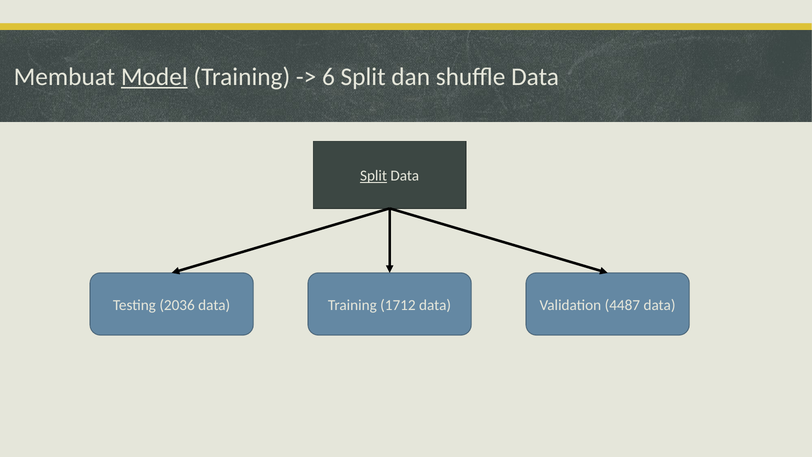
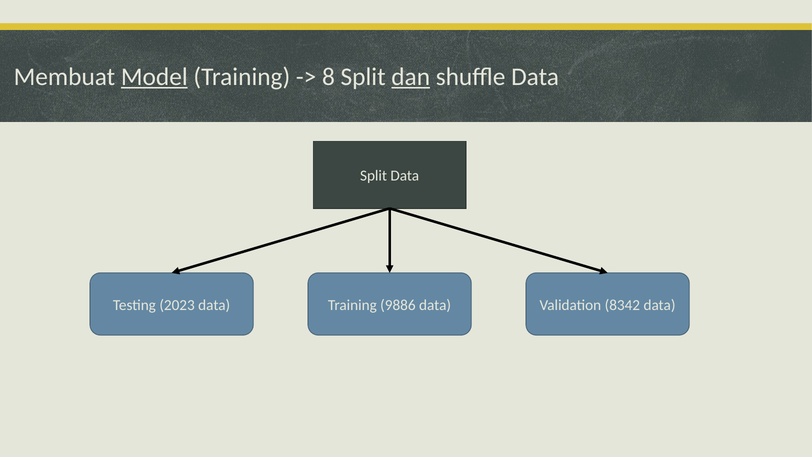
6: 6 -> 8 (328, 77)
dan underline: none -> present (411, 77)
Split underline: present -> none (374, 176)
2036: 2036 -> 2023 (177, 305)
1712: 1712 -> 9886 (398, 305)
4487: 4487 -> 8342 (622, 305)
